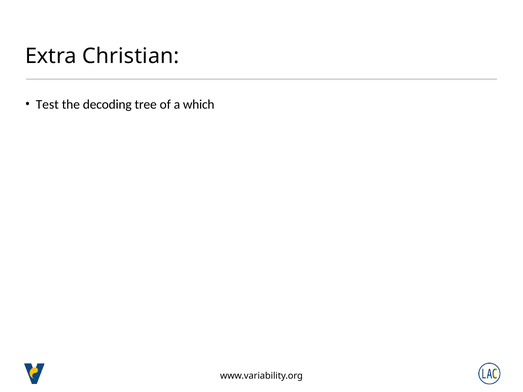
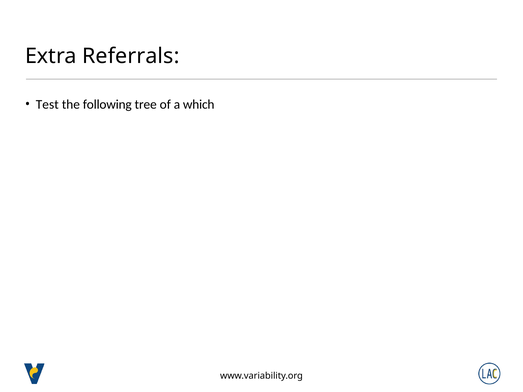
Christian: Christian -> Referrals (131, 56)
decoding: decoding -> following (107, 104)
